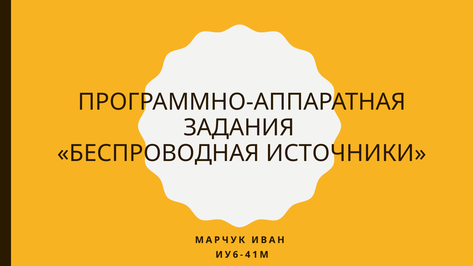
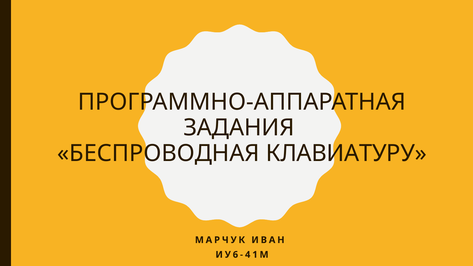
ИСТОЧНИКИ: ИСТОЧНИКИ -> КЛАВИАТУРУ (346, 153)
